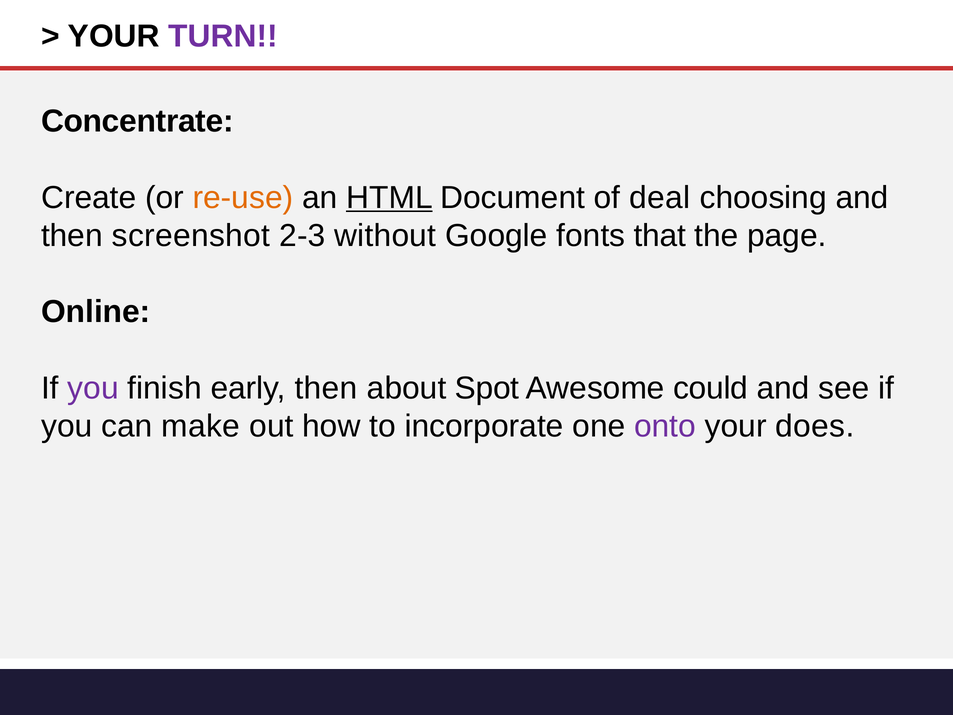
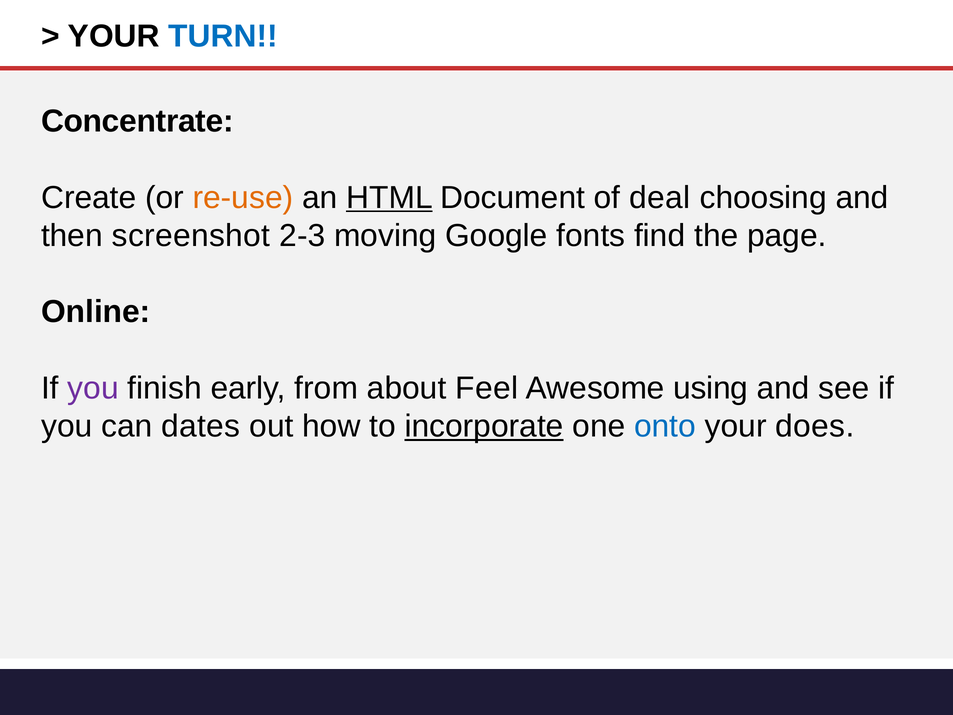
TURN colour: purple -> blue (223, 36)
without: without -> moving (385, 236)
that: that -> find (660, 236)
early then: then -> from (326, 388)
Spot: Spot -> Feel (487, 388)
could: could -> using (711, 388)
make: make -> dates (201, 426)
incorporate underline: none -> present (484, 426)
onto colour: purple -> blue (665, 426)
